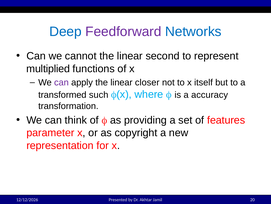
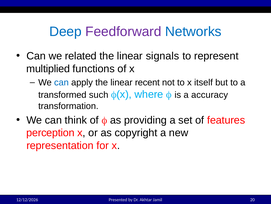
cannot: cannot -> related (81, 56)
second: second -> signals (163, 56)
can colour: purple -> blue (61, 82)
closer: closer -> recent (147, 82)
parameter: parameter -> perception (50, 132)
